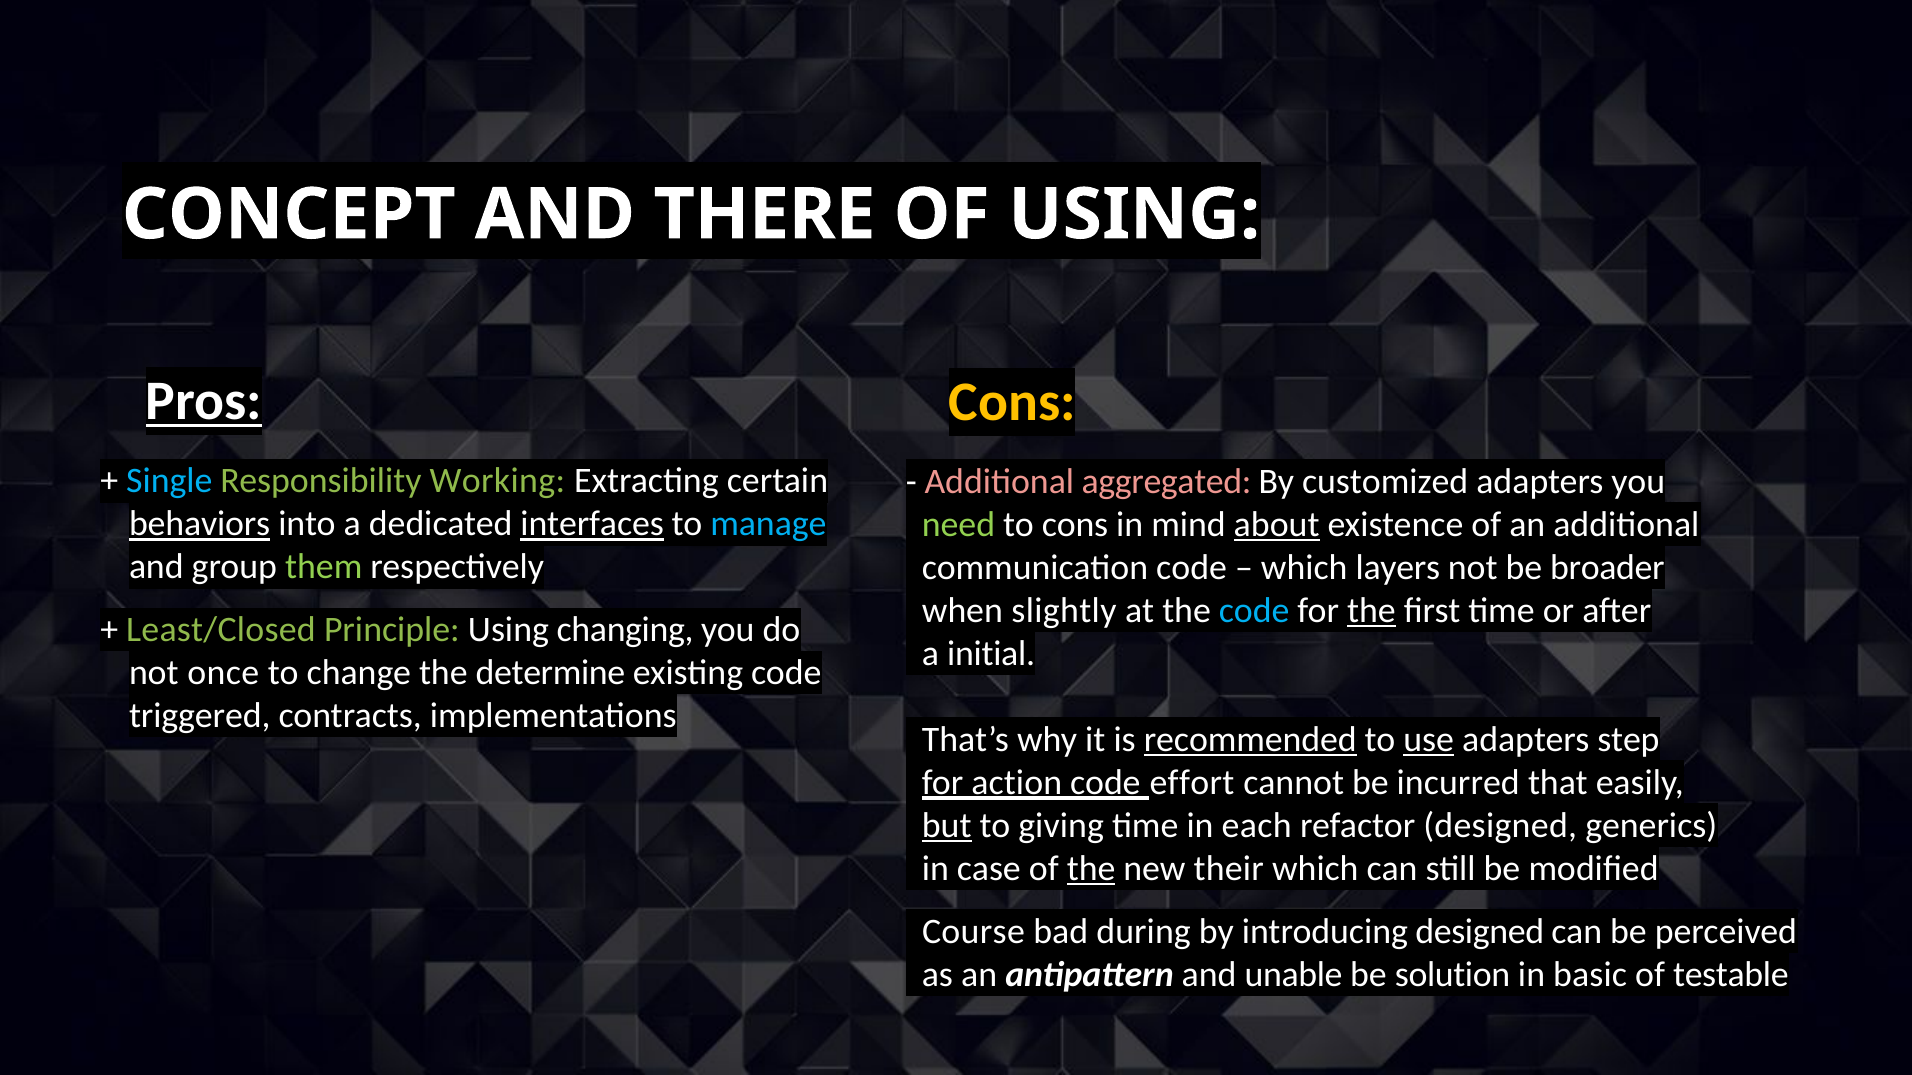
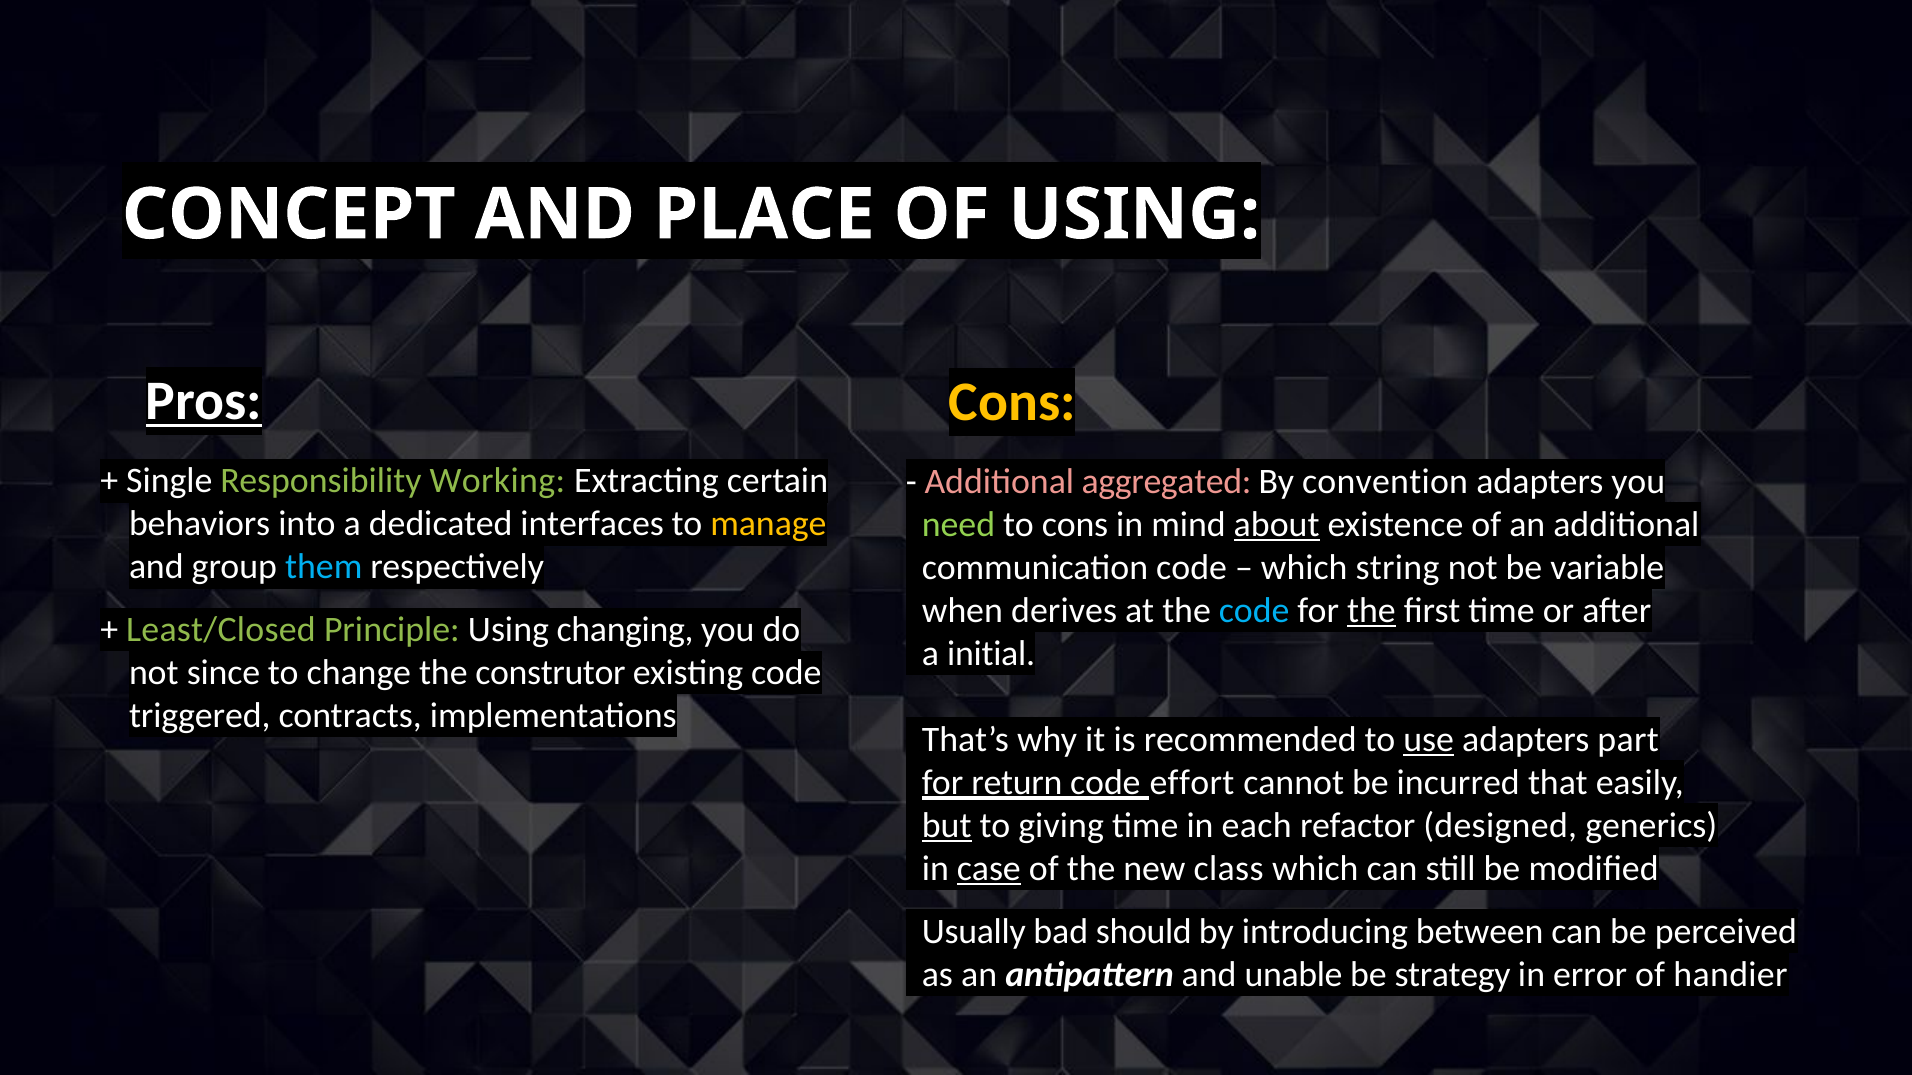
THERE: THERE -> PLACE (764, 215)
Single colour: light blue -> white (169, 481)
customized: customized -> convention (1385, 481)
behaviors underline: present -> none (200, 524)
interfaces underline: present -> none (592, 524)
manage colour: light blue -> yellow (768, 524)
them colour: light green -> light blue (324, 567)
layers: layers -> string (1398, 568)
broader: broader -> variable (1607, 568)
slightly: slightly -> derives (1064, 611)
once: once -> since (223, 673)
determine: determine -> construtor (550, 673)
recommended underline: present -> none (1250, 740)
step: step -> part (1628, 740)
action: action -> return (1017, 783)
case underline: none -> present (989, 869)
the underline: present -> none (1091, 869)
their: their -> class (1229, 869)
Course: Course -> Usually (974, 932)
during: during -> should (1144, 932)
introducing designed: designed -> between (1480, 932)
solution: solution -> strategy (1453, 975)
basic: basic -> error (1590, 975)
testable: testable -> handier (1731, 975)
